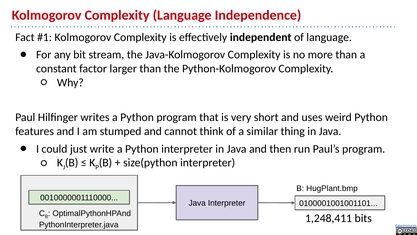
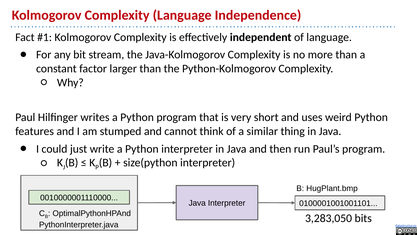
1,248,411: 1,248,411 -> 3,283,050 (329, 218)
